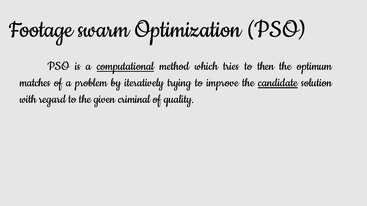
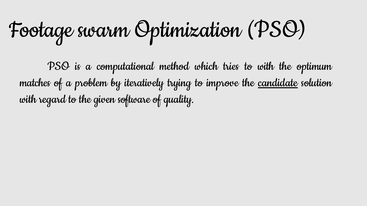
computational underline: present -> none (125, 66)
to then: then -> with (266, 66)
criminal: criminal -> software (134, 99)
